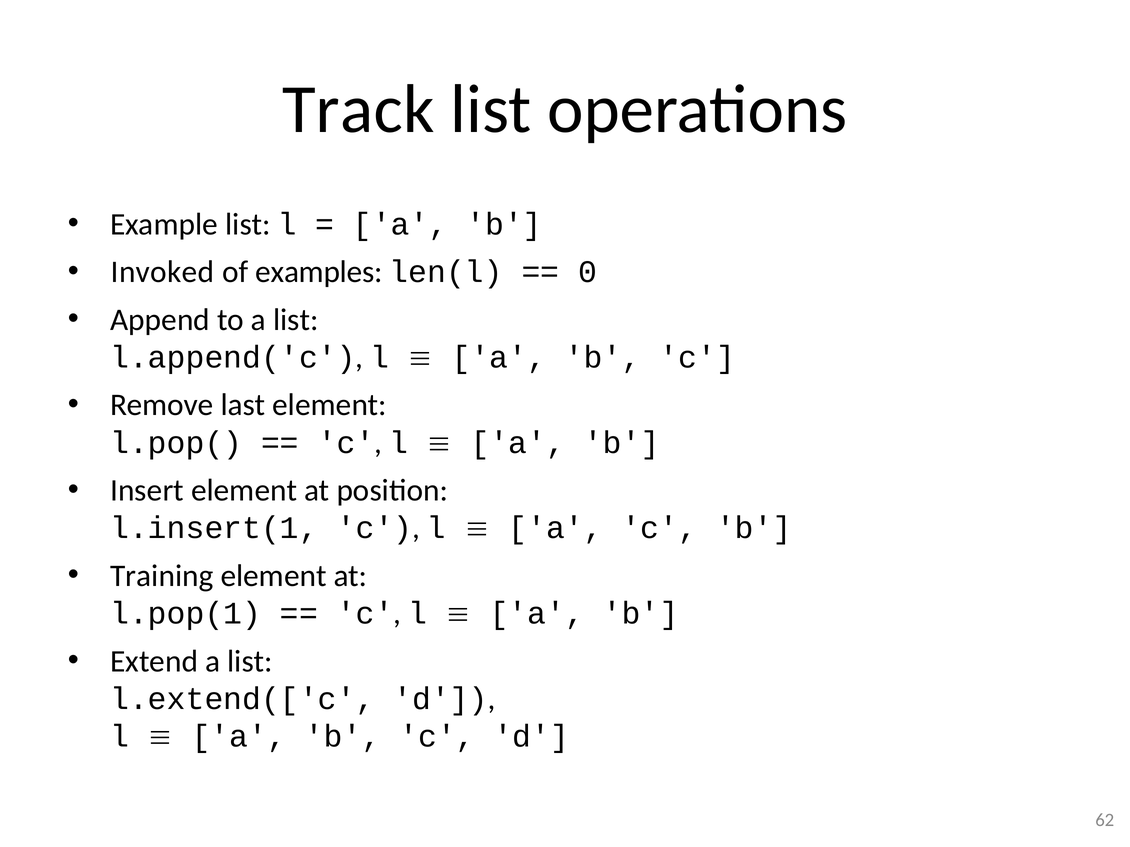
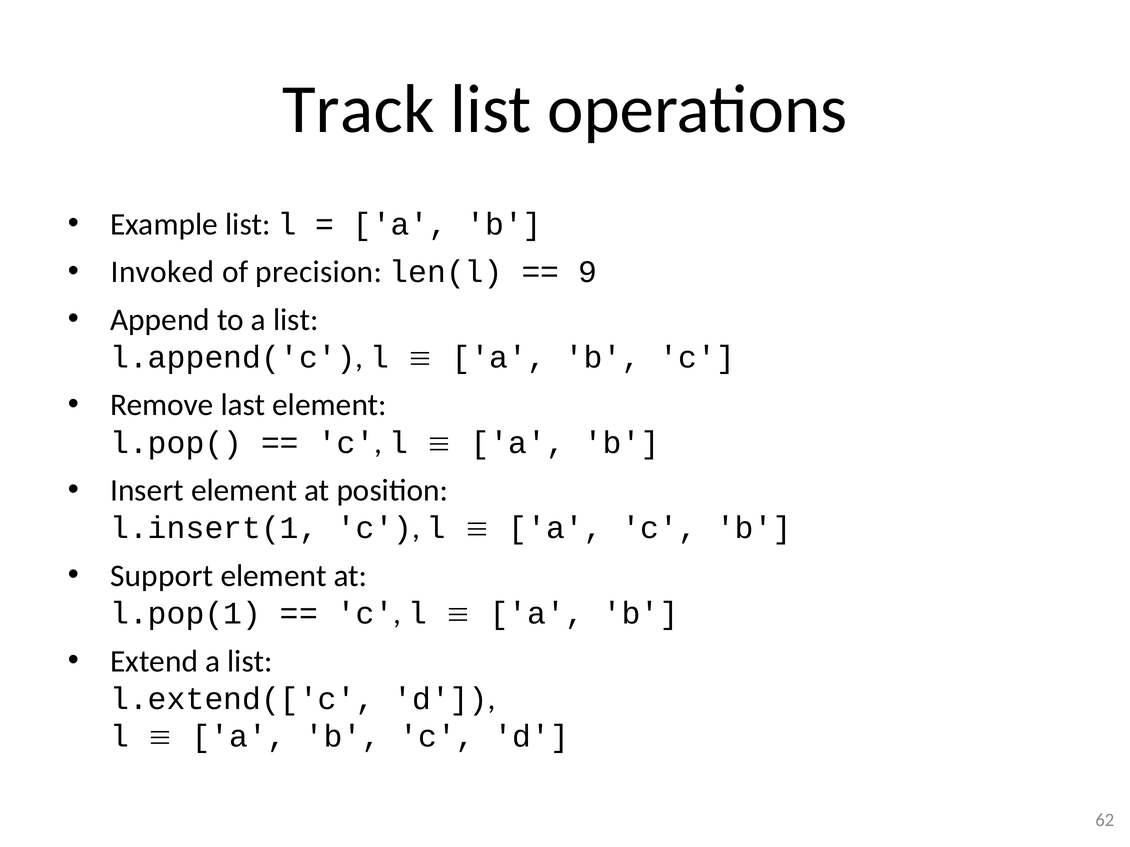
examples: examples -> precision (319, 272)
0: 0 -> 9 (588, 272)
Training: Training -> Support (162, 576)
